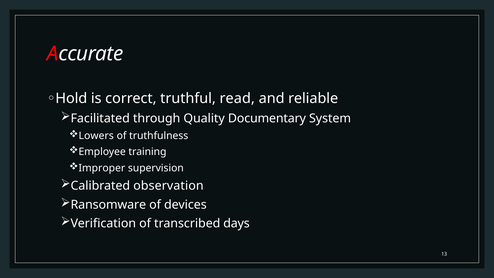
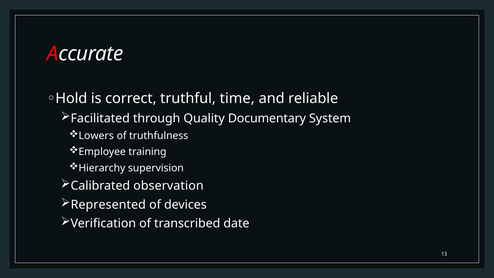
read: read -> time (237, 98)
Improper: Improper -> Hierarchy (102, 168)
Ransomware: Ransomware -> Represented (108, 205)
days: days -> date (236, 223)
